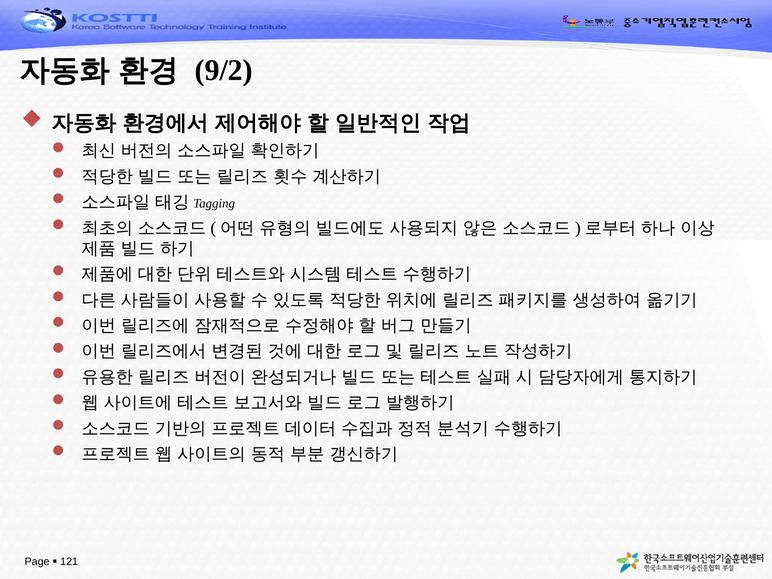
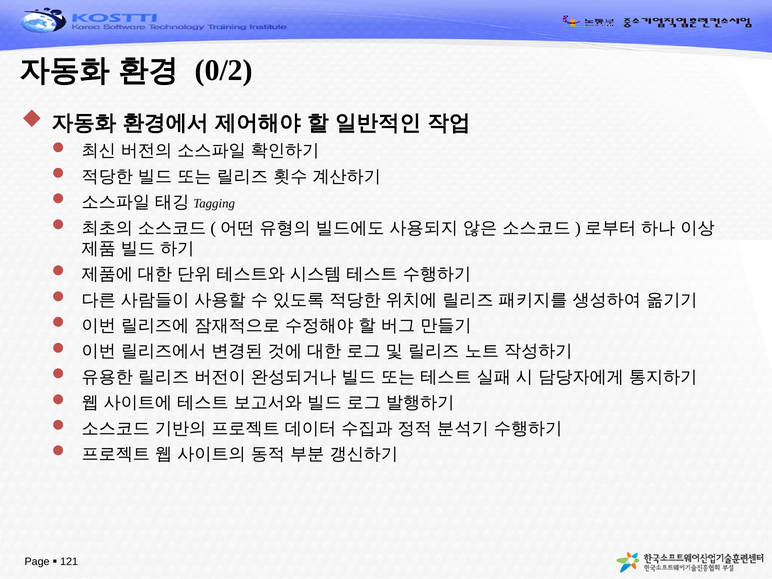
9/2: 9/2 -> 0/2 (224, 70)
